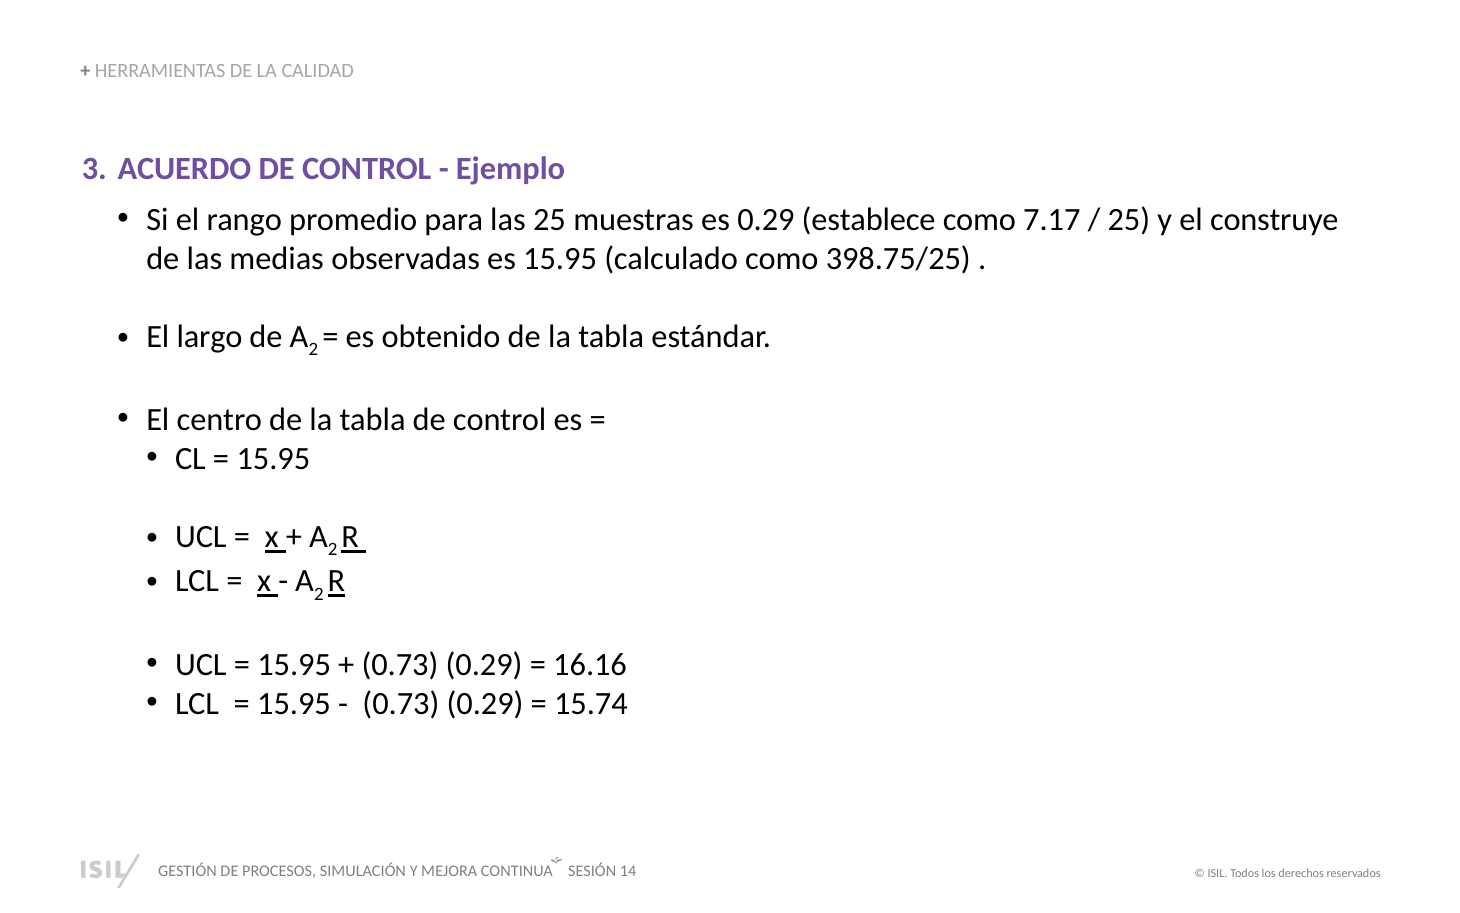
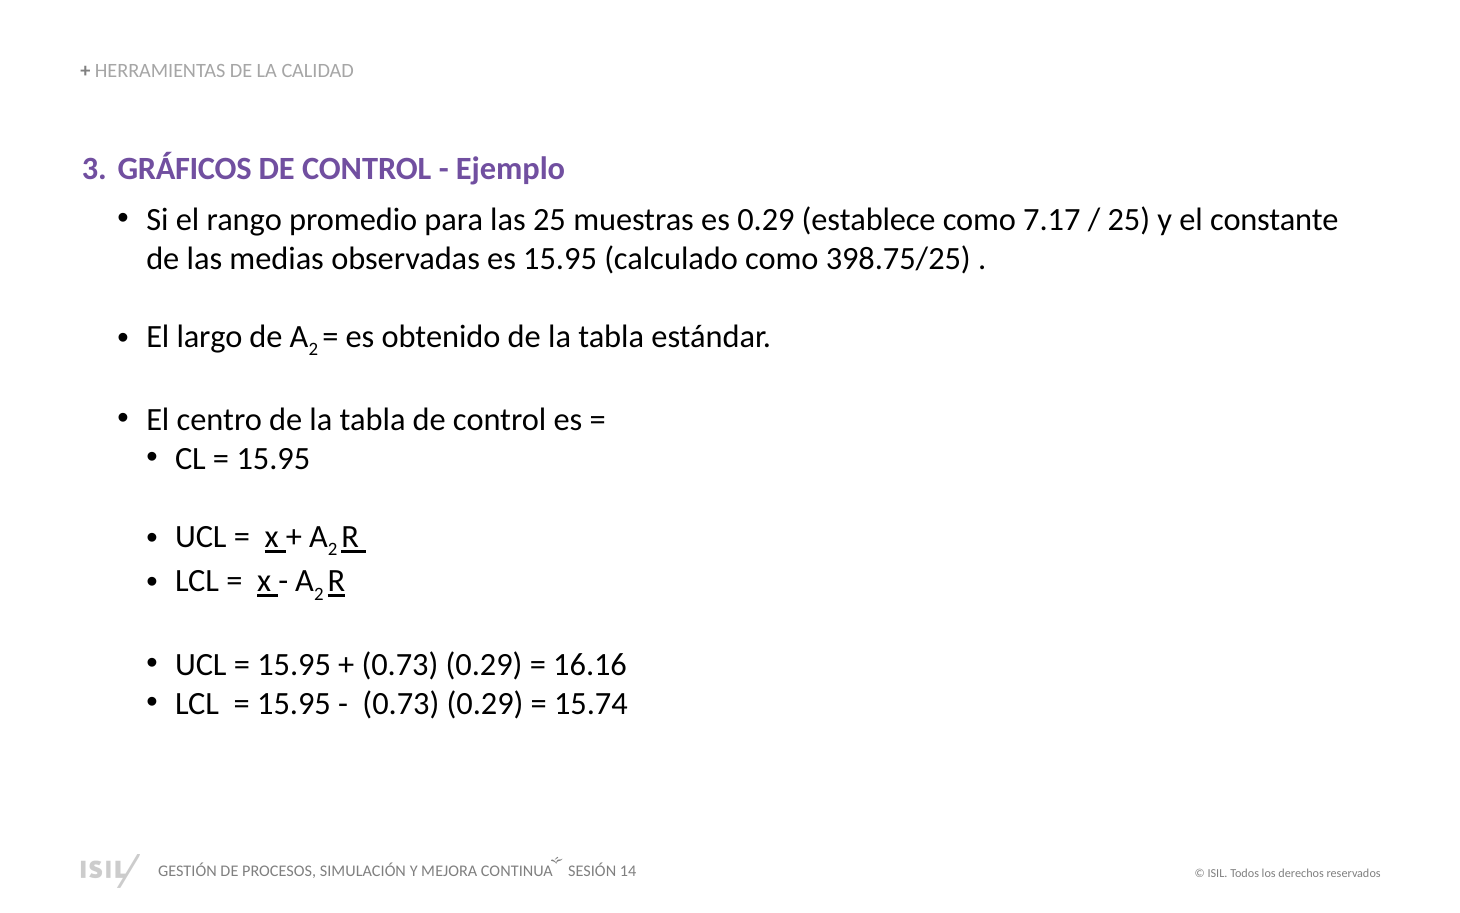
ACUERDO: ACUERDO -> GRÁFICOS (185, 169)
construye: construye -> constante (1274, 220)
